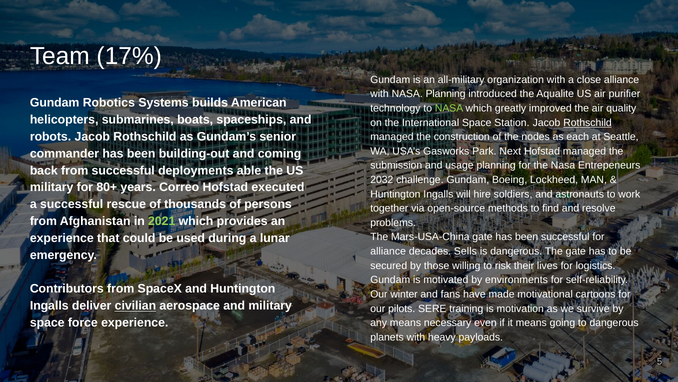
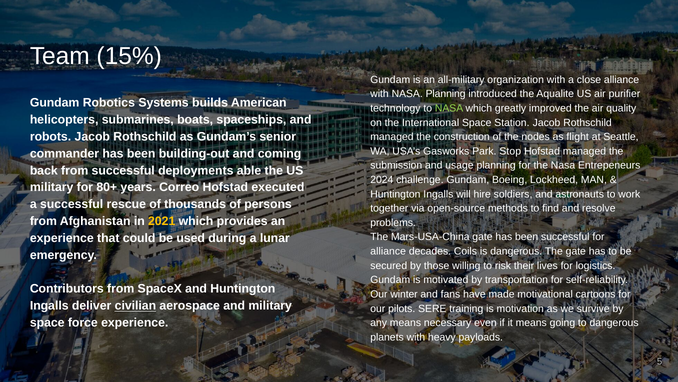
17%: 17% -> 15% (129, 56)
Rothschild underline: present -> none (587, 122)
each: each -> flight (578, 137)
Next: Next -> Stop (510, 151)
2032: 2032 -> 2024 (382, 180)
2021 colour: light green -> yellow (162, 221)
Sells: Sells -> Coils (465, 251)
environments: environments -> transportation (517, 280)
